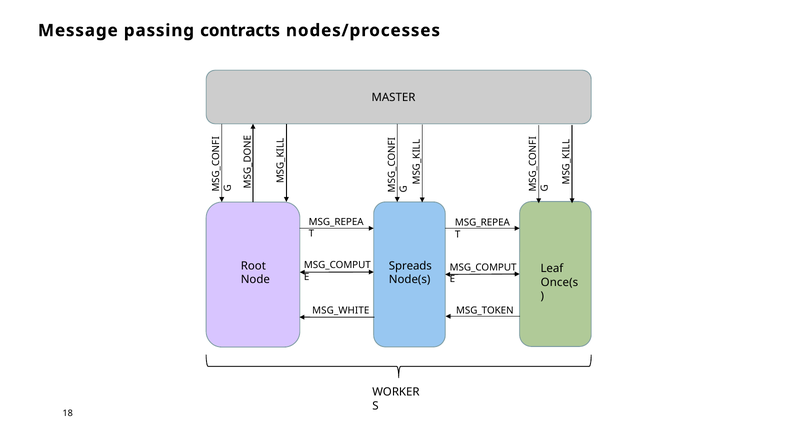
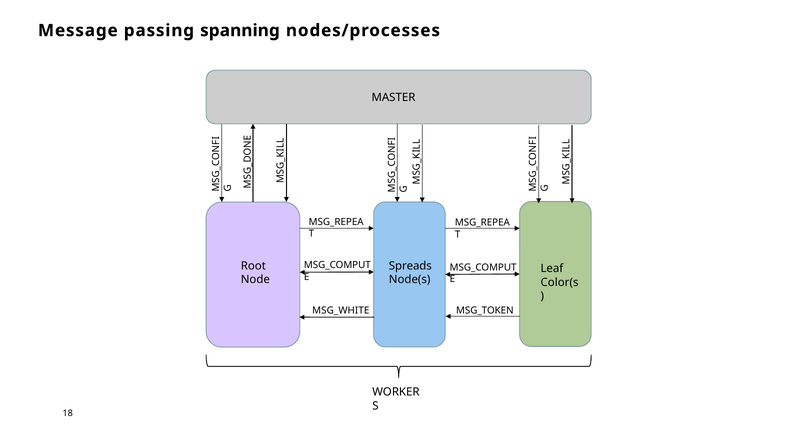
contracts: contracts -> spanning (240, 31)
Once(s: Once(s -> Color(s (559, 283)
